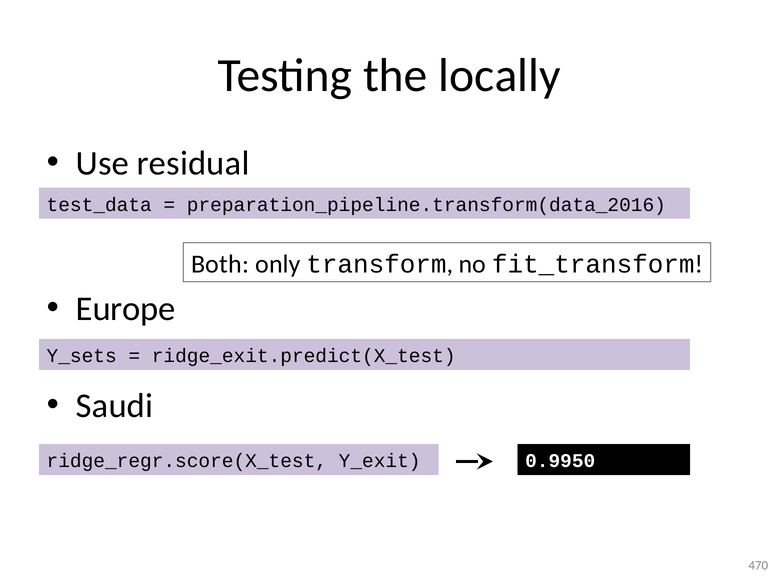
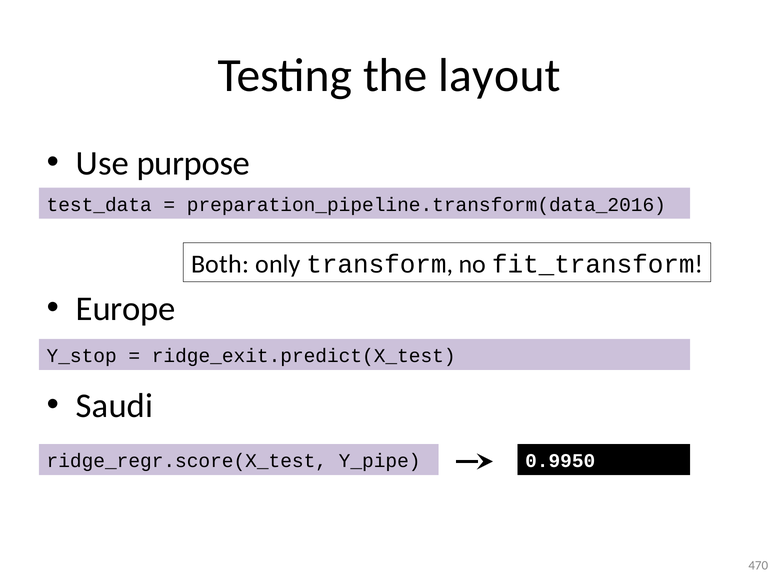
locally: locally -> layout (500, 75)
residual: residual -> purpose (193, 163)
Y_sets: Y_sets -> Y_stop (82, 356)
Y_exit: Y_exit -> Y_pipe (380, 461)
